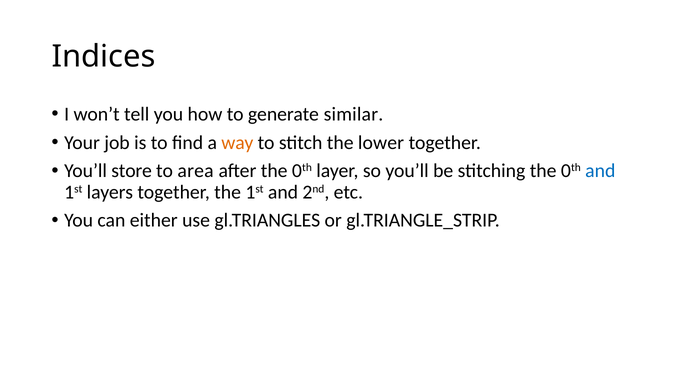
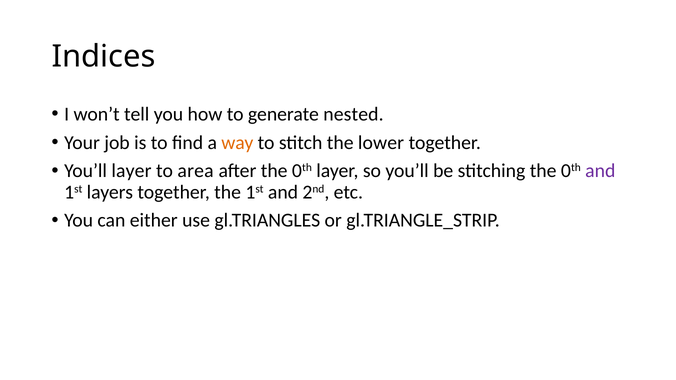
similar: similar -> nested (354, 114)
You’ll store: store -> layer (131, 171)
and colour: blue -> purple (600, 171)
